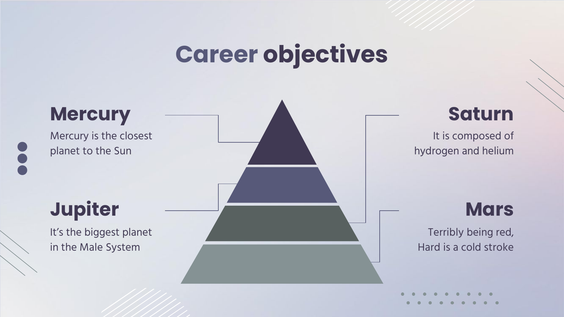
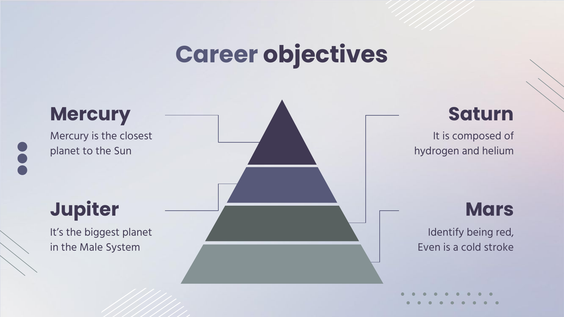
Terribly: Terribly -> Identify (446, 232)
Hard: Hard -> Even (429, 247)
